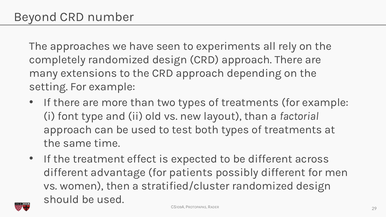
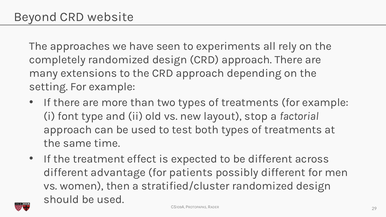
number: number -> website (111, 17)
layout than: than -> stop (256, 116)
